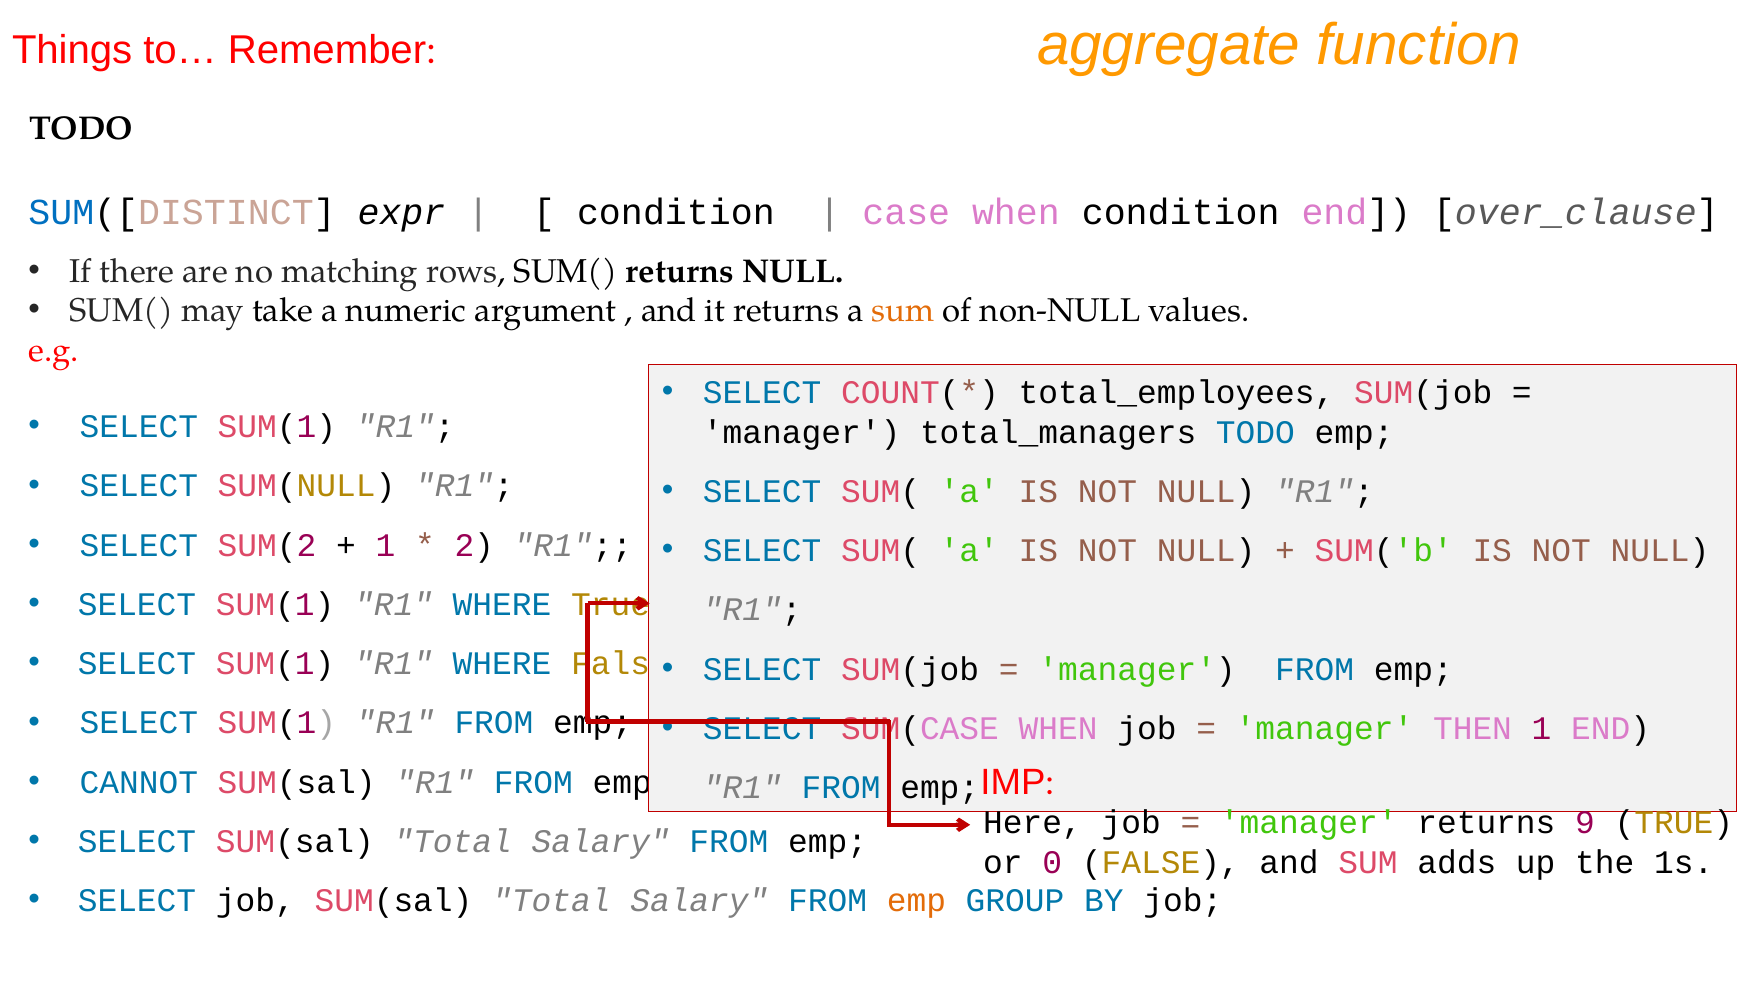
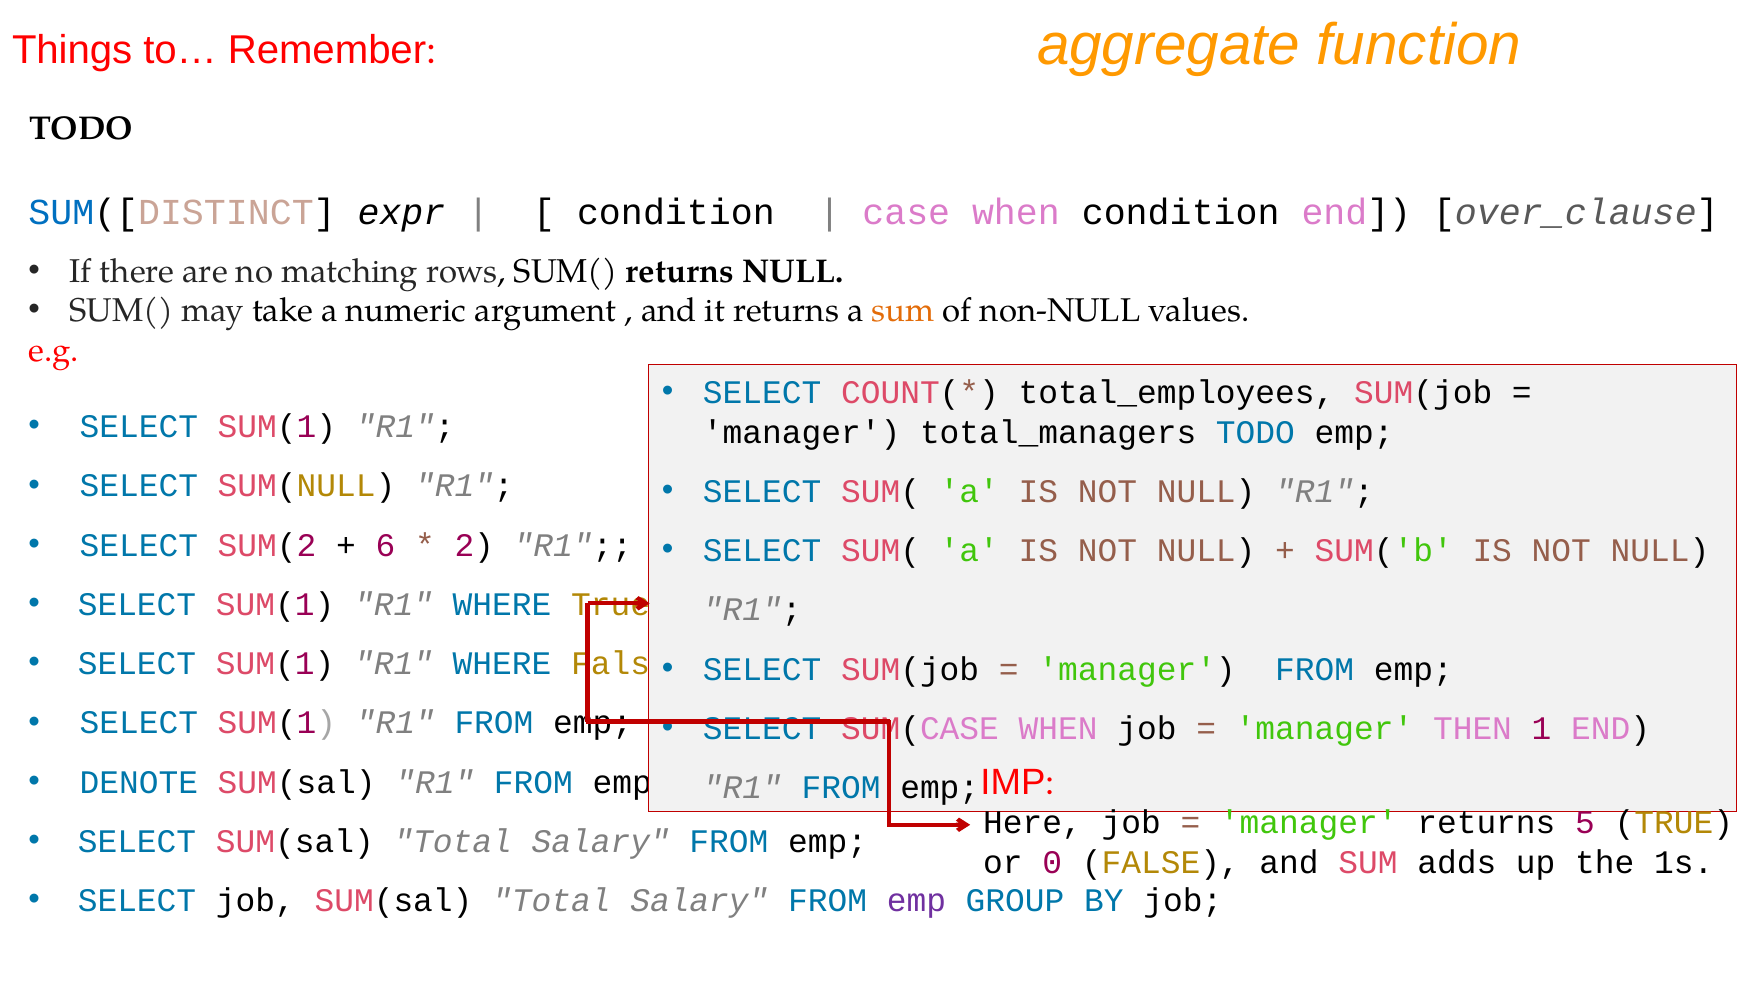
1: 1 -> 6 (385, 545)
CANNOT: CANNOT -> DENOTE (139, 782)
9: 9 -> 5 (1585, 822)
emp colour: orange -> purple (916, 900)
